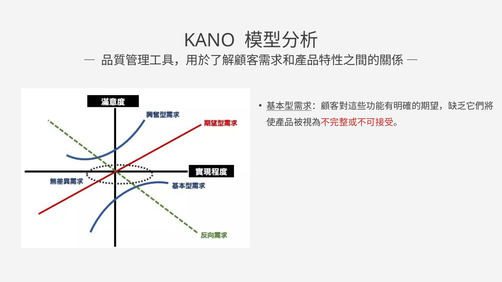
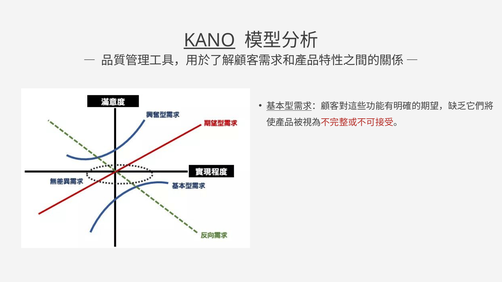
KANO underline: none -> present (210, 40)
